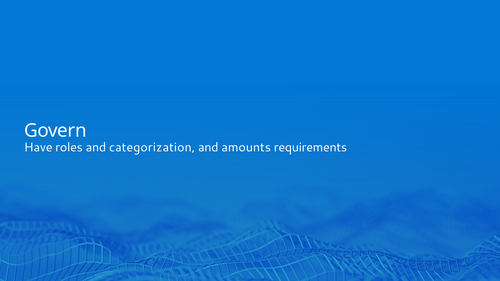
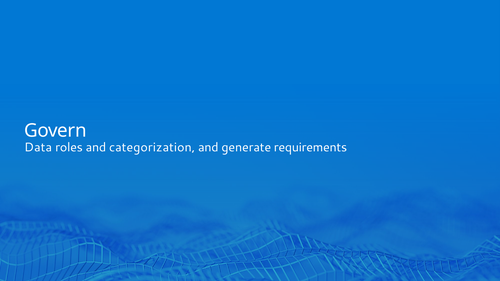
Have: Have -> Data (38, 148)
amounts: amounts -> generate (246, 148)
